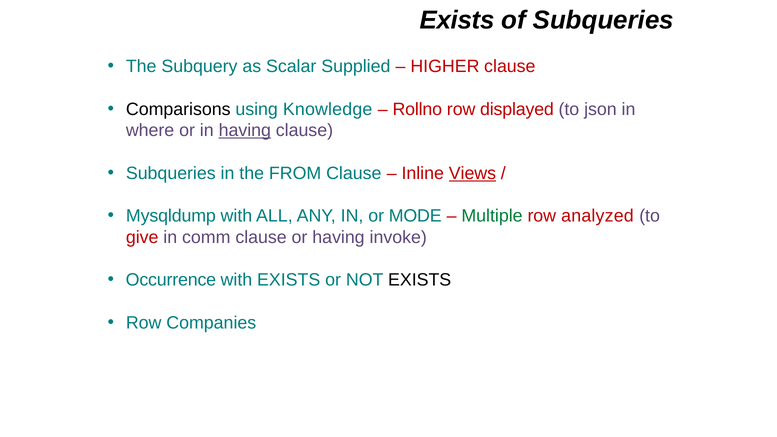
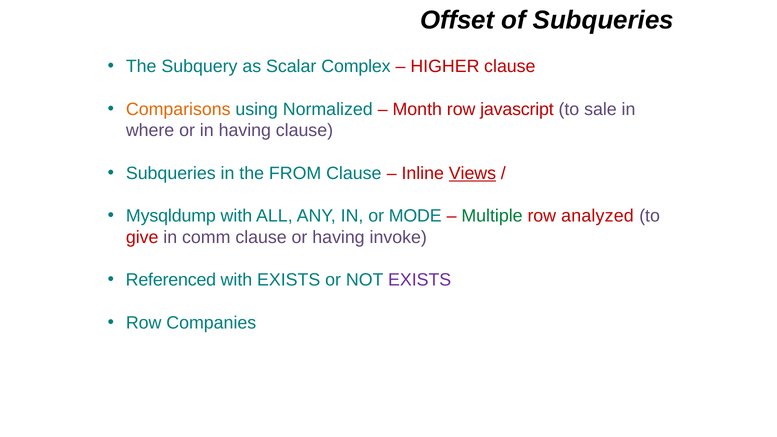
Exists: Exists -> Offset (457, 20)
Supplied: Supplied -> Complex (356, 66)
Comparisons colour: black -> orange (178, 109)
Knowledge: Knowledge -> Normalized (328, 109)
Rollno: Rollno -> Month (417, 109)
displayed: displayed -> javascript (517, 109)
json: json -> sale (600, 109)
having underline: present -> none (245, 131)
Occurrence: Occurrence -> Referenced (171, 280)
EXISTS colour: black -> purple (420, 280)
